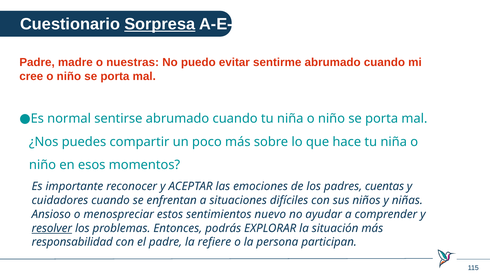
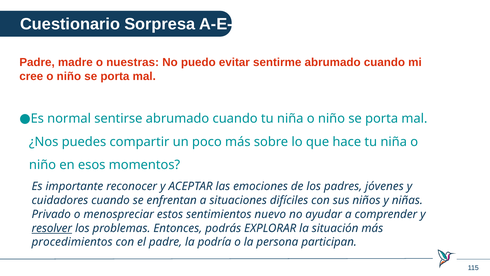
Sorpresa underline: present -> none (160, 24)
cuentas: cuentas -> jóvenes (384, 186)
Ansioso: Ansioso -> Privado (51, 214)
responsabilidad: responsabilidad -> procedimientos (72, 242)
refiere: refiere -> podría (214, 242)
